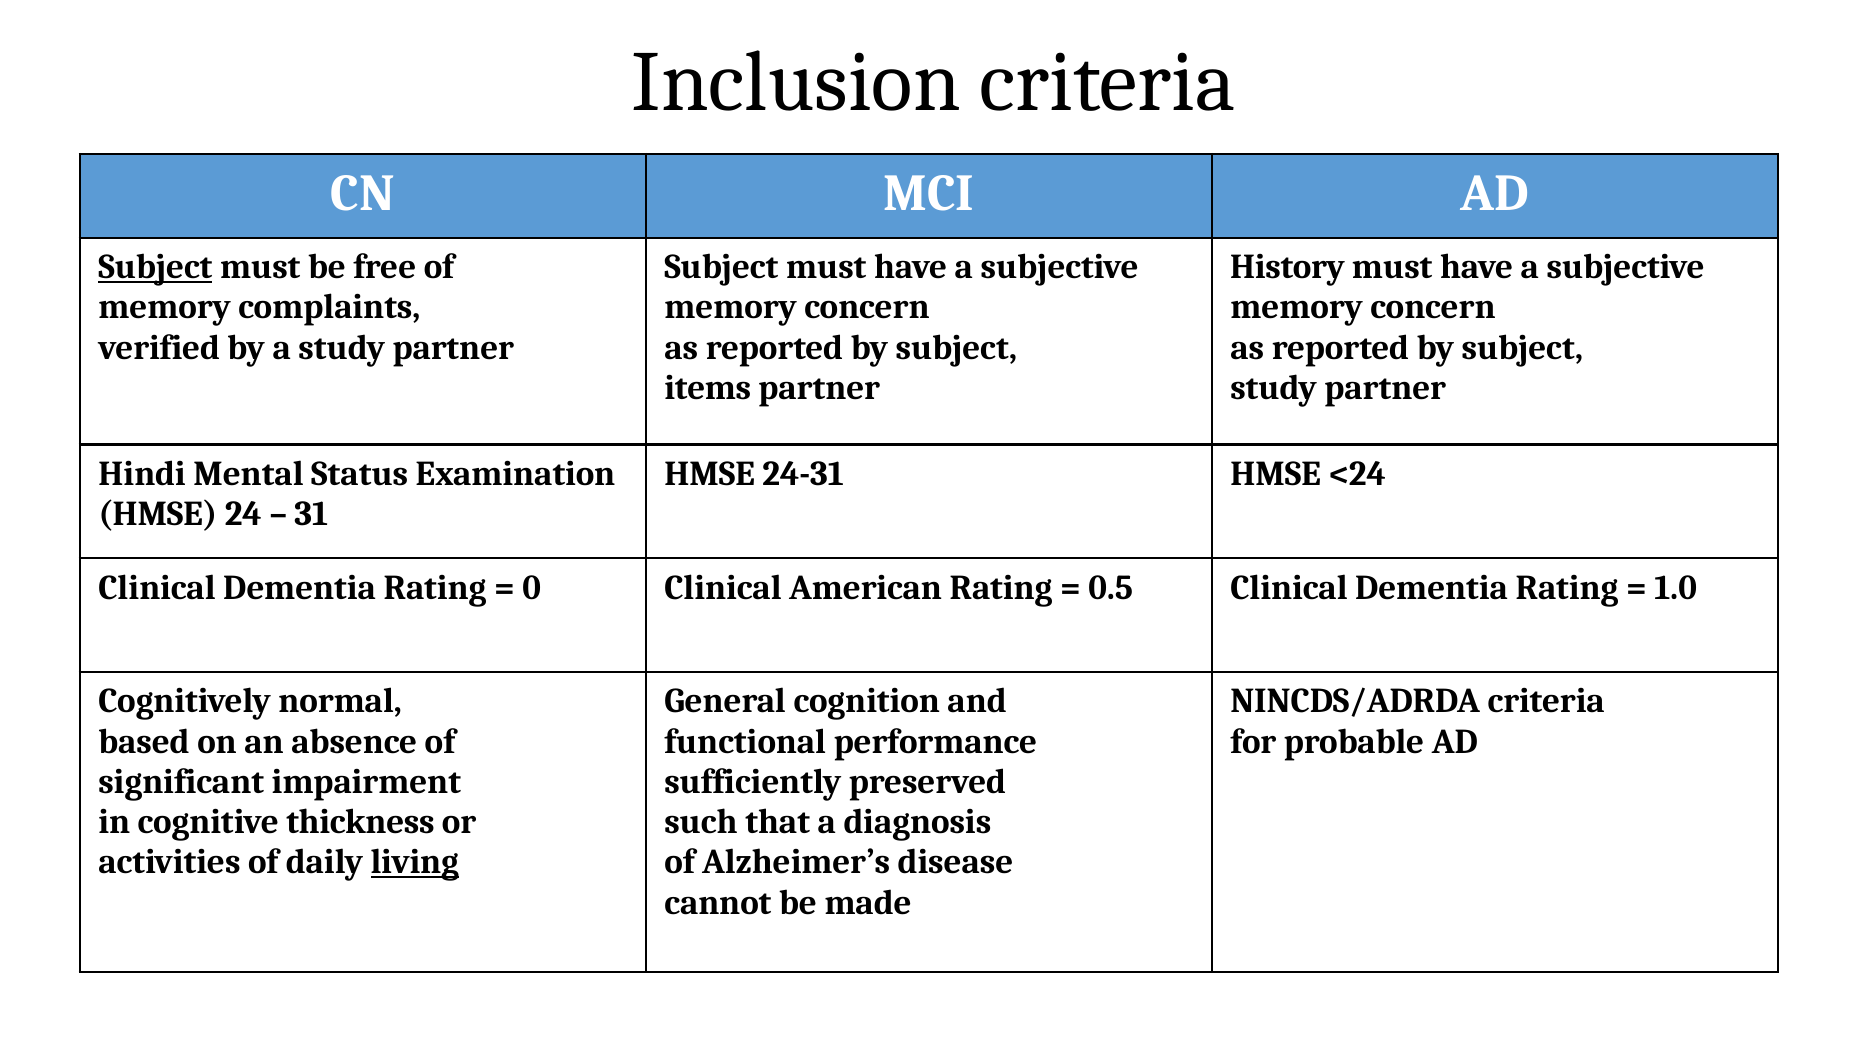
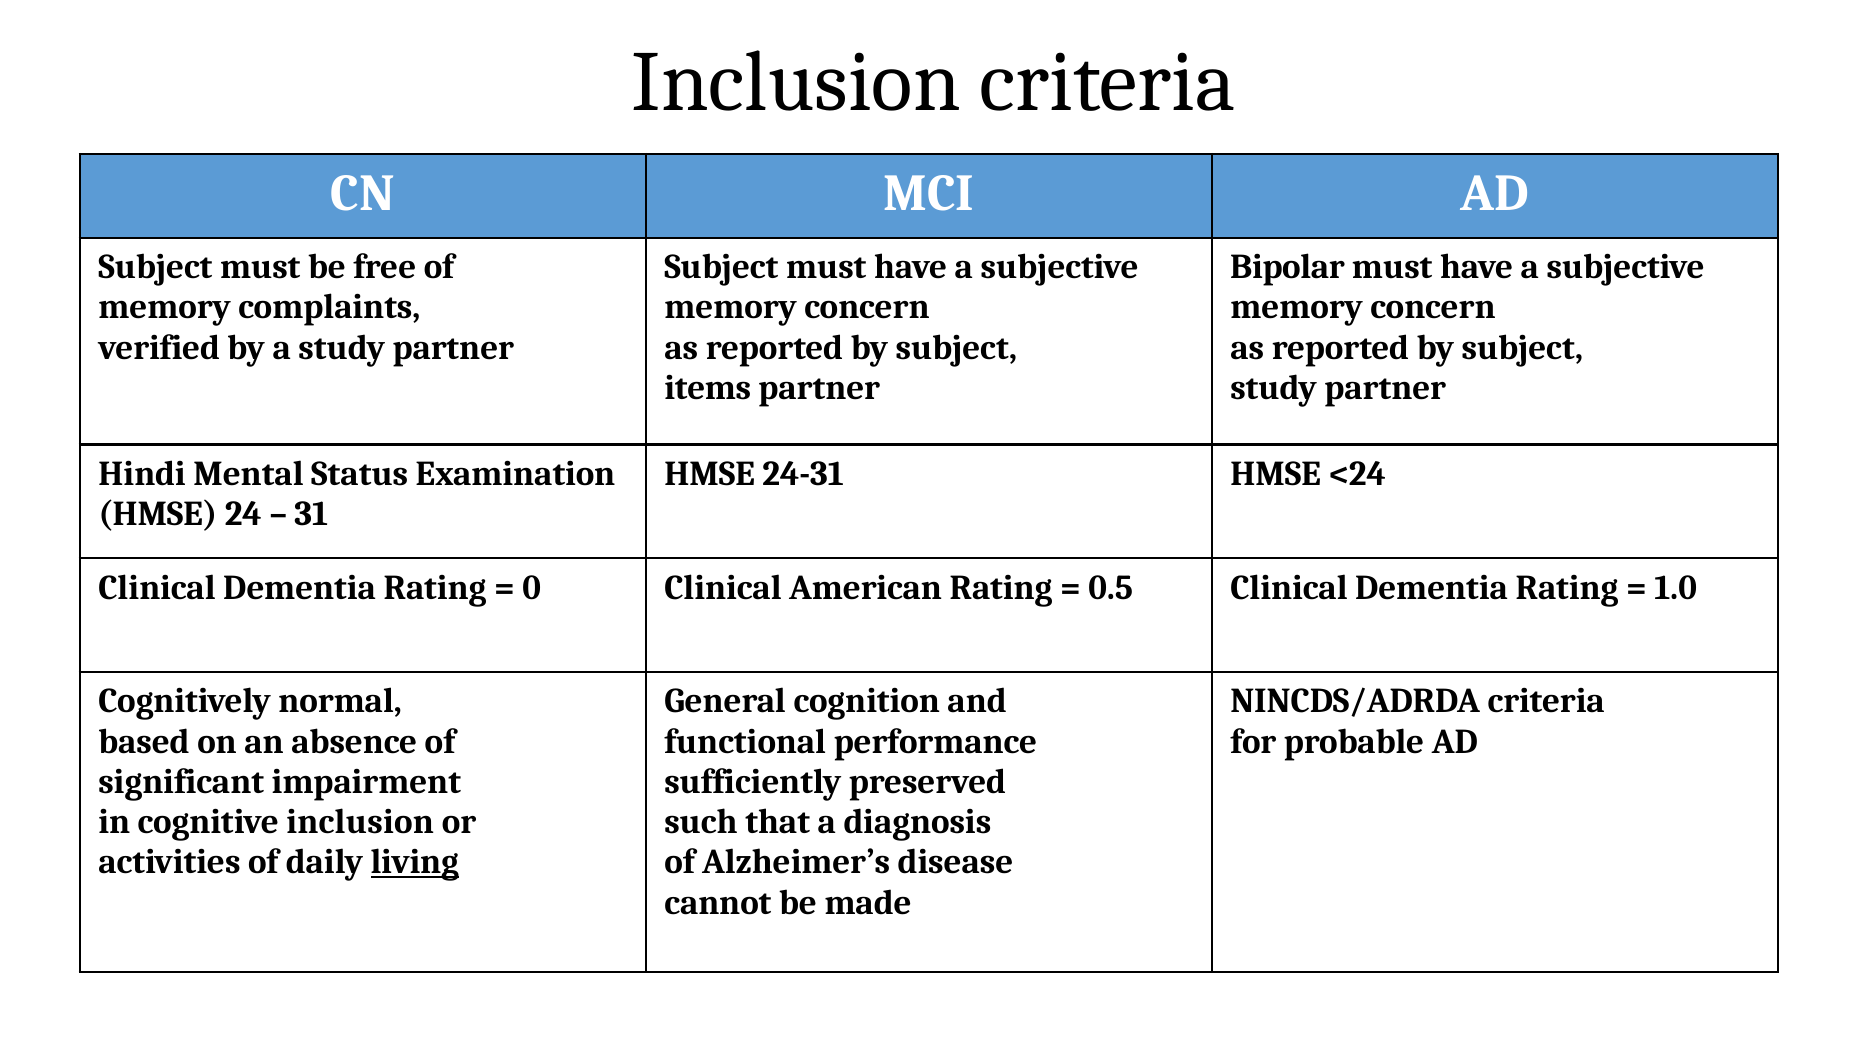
Subject underline: present -> none (155, 267)
History: History -> Bipolar (1288, 267)
cognitive thickness: thickness -> inclusion (360, 822)
